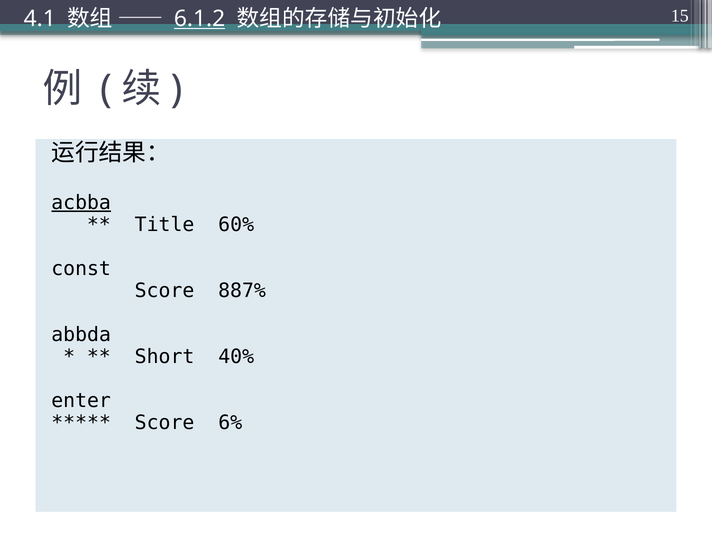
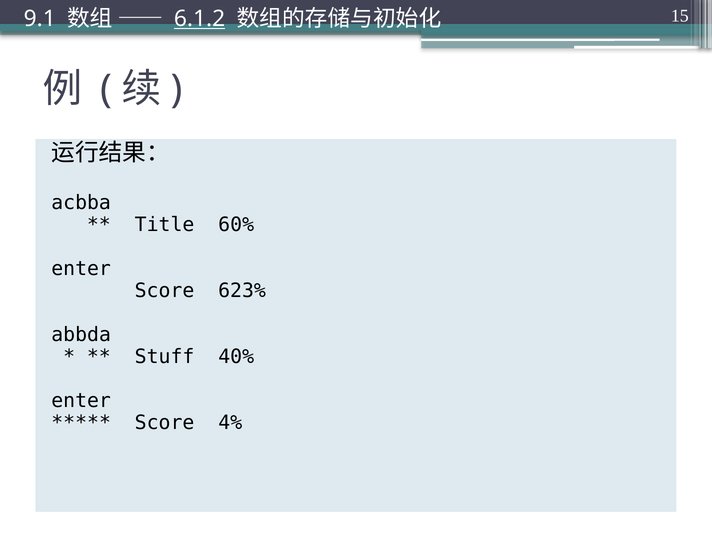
4.1: 4.1 -> 9.1 (40, 19)
acbba underline: present -> none (81, 203)
const: const -> enter (81, 269)
887%: 887% -> 623% (242, 291)
Short: Short -> Stuff (165, 357)
6%: 6% -> 4% (230, 423)
